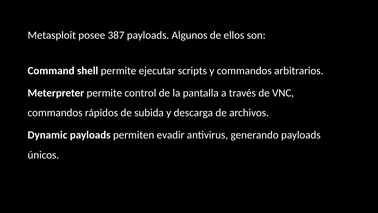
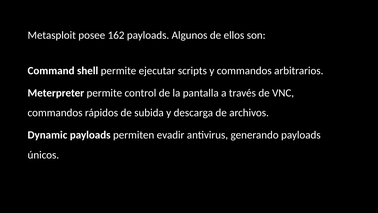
387: 387 -> 162 (116, 35)
